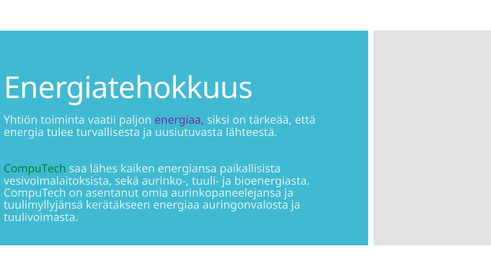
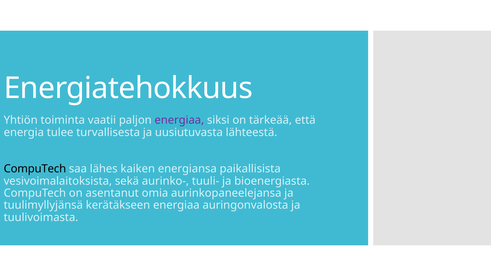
CompuTech colour: green -> black (35, 169)
